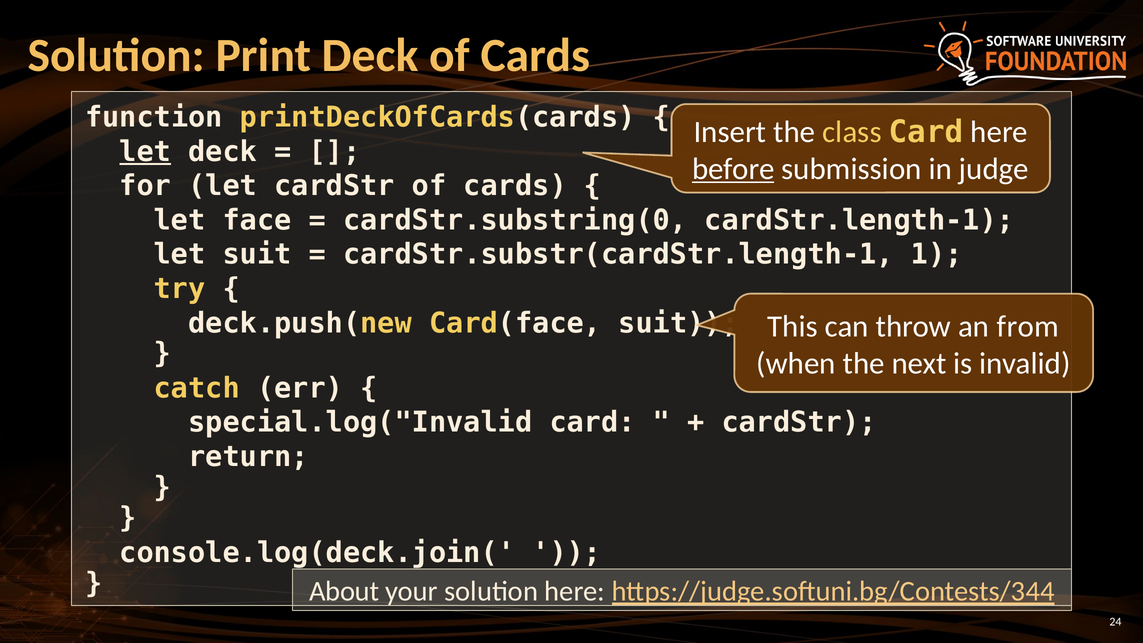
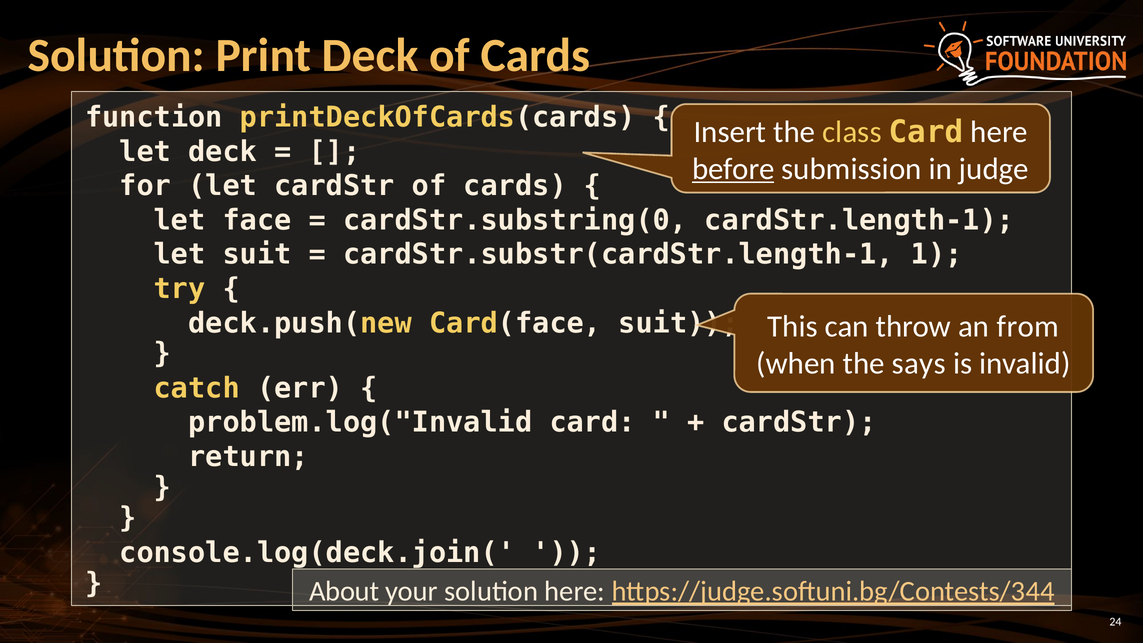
let underline: present -> none (145, 152)
next: next -> says (919, 364)
special.log("Invalid: special.log("Invalid -> problem.log("Invalid (360, 423)
